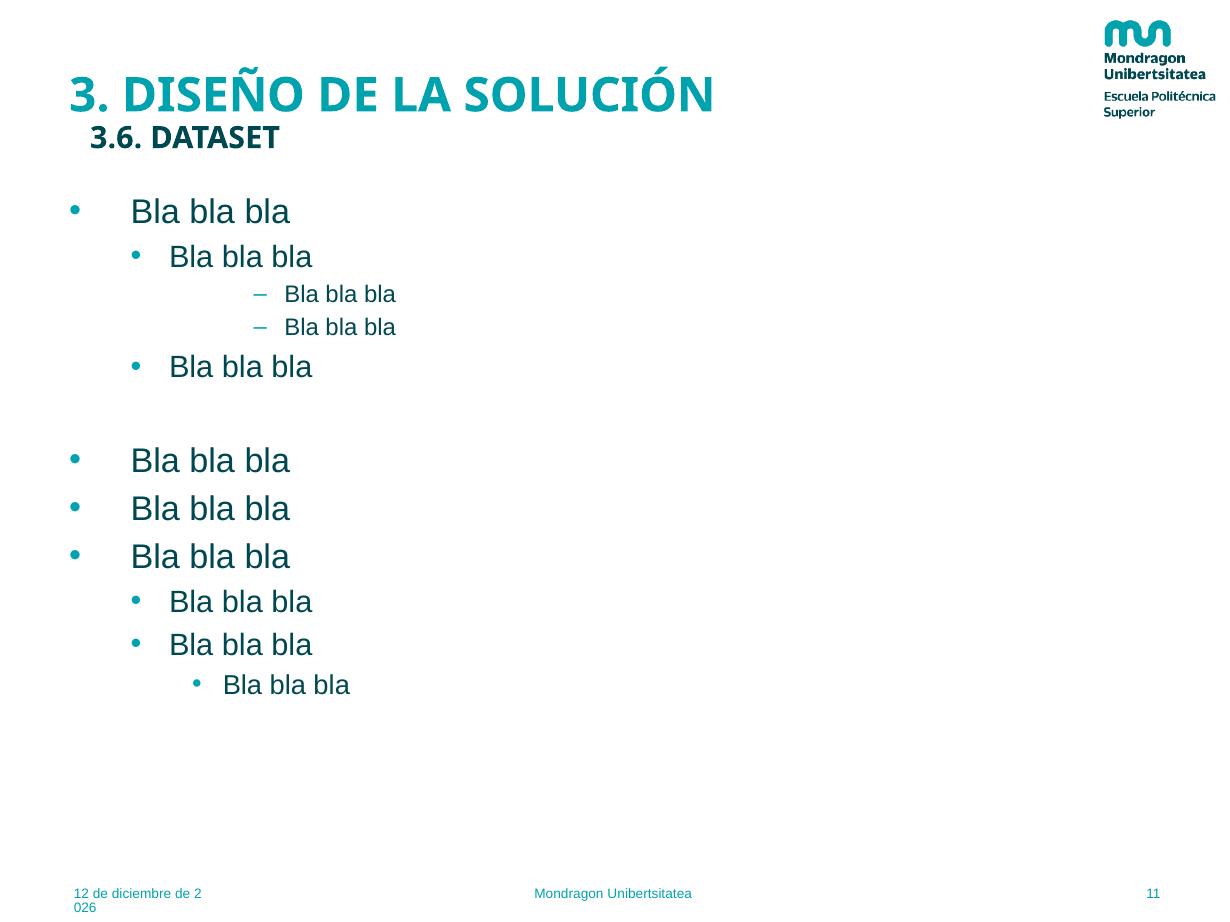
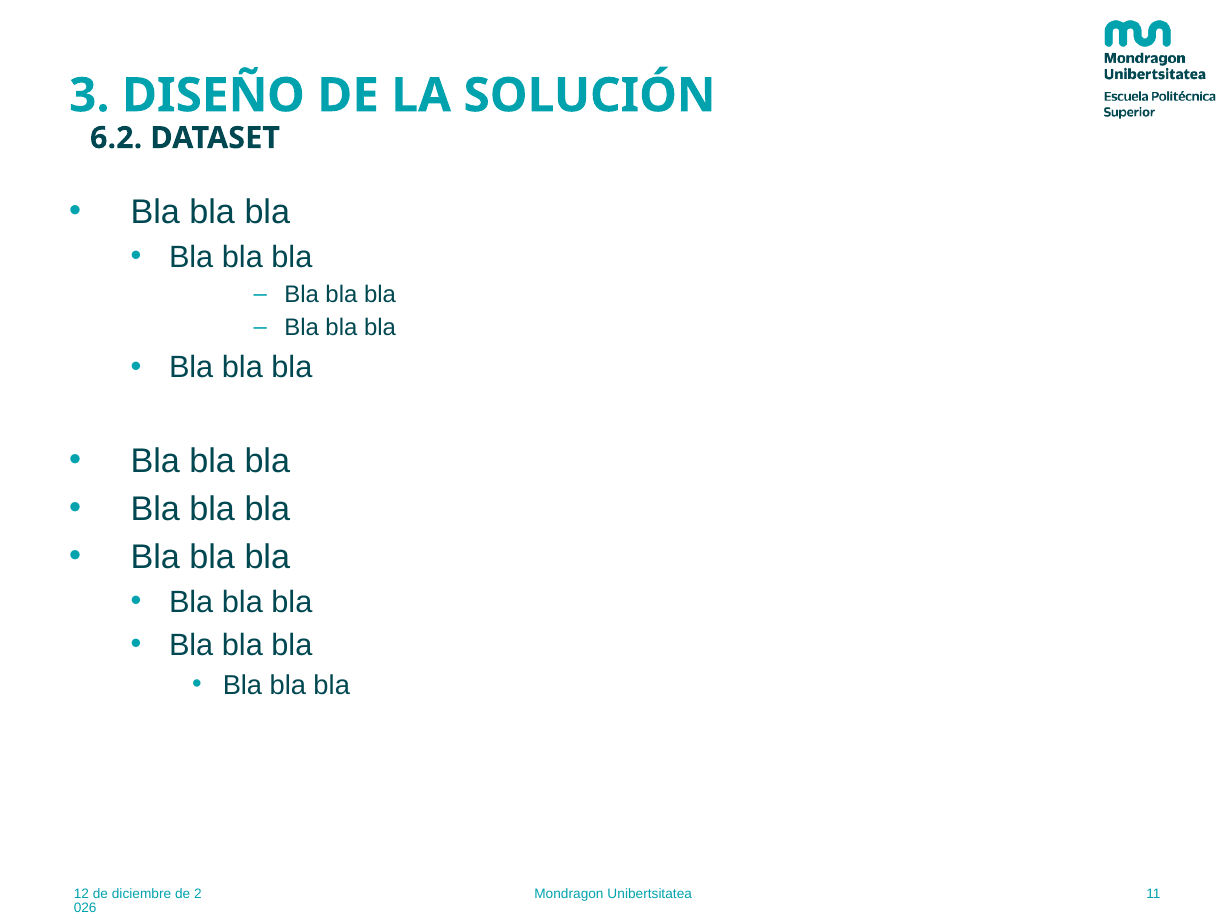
3.6: 3.6 -> 6.2 (116, 138)
